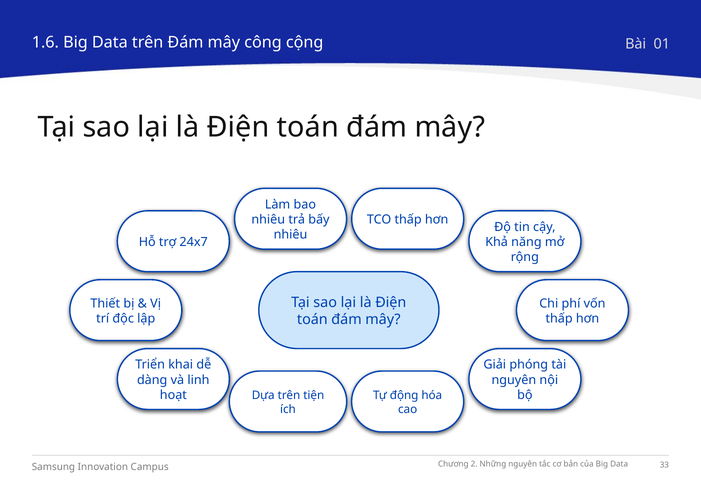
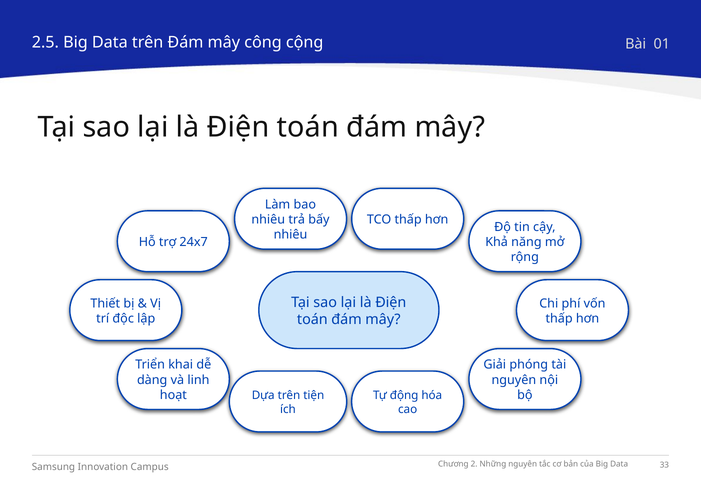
1.6: 1.6 -> 2.5 (45, 43)
